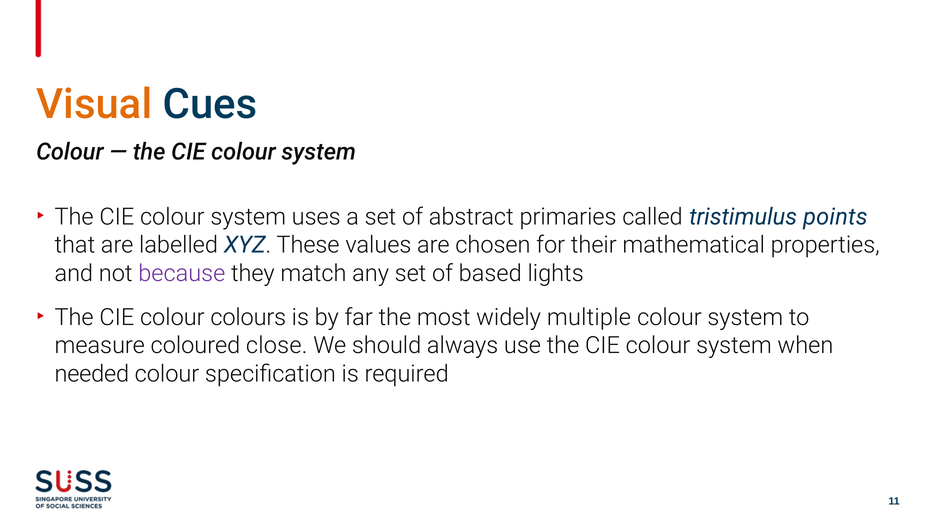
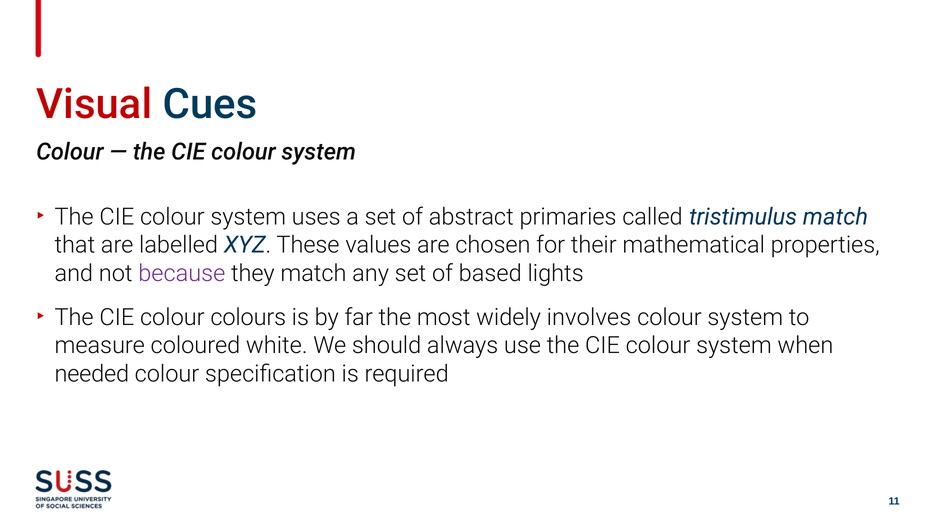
Visual colour: orange -> red (94, 105)
tristimulus points: points -> match (835, 217)
multiple: multiple -> involves (589, 317)
close: close -> white (277, 345)
